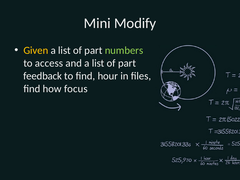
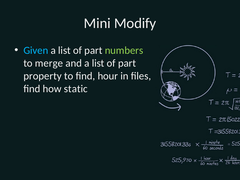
Given colour: yellow -> light blue (36, 50)
access: access -> merge (49, 63)
feedback: feedback -> property (43, 76)
focus: focus -> static (76, 89)
